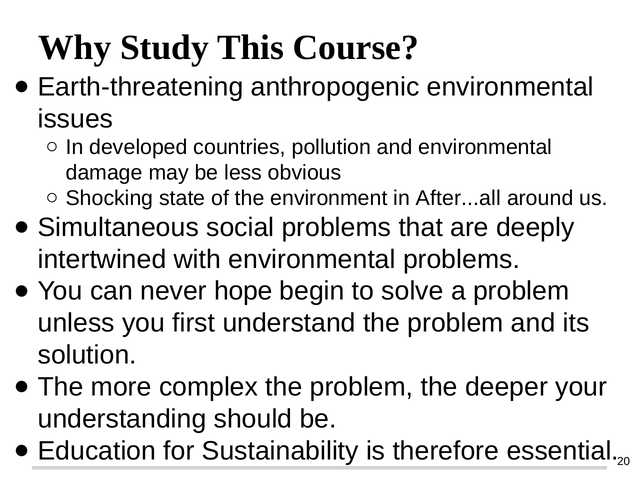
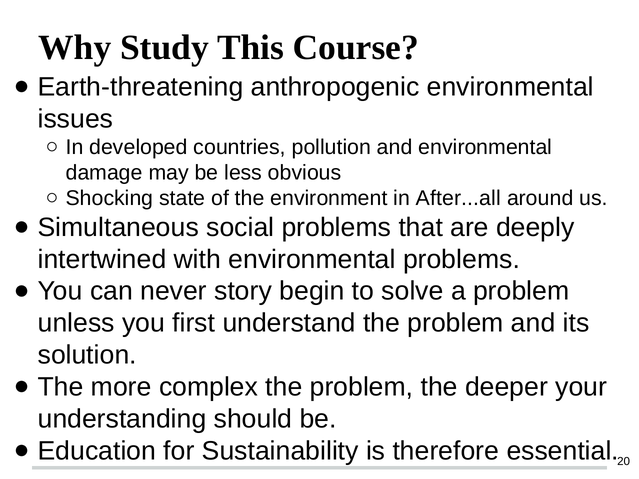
hope: hope -> story (243, 291)
